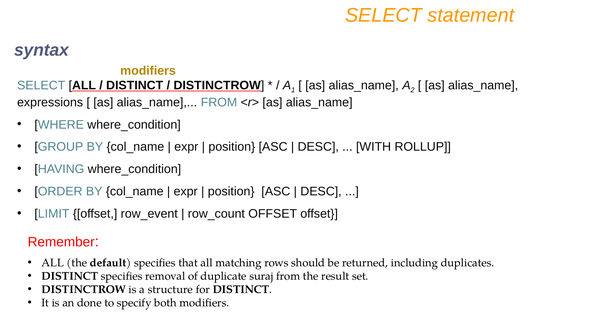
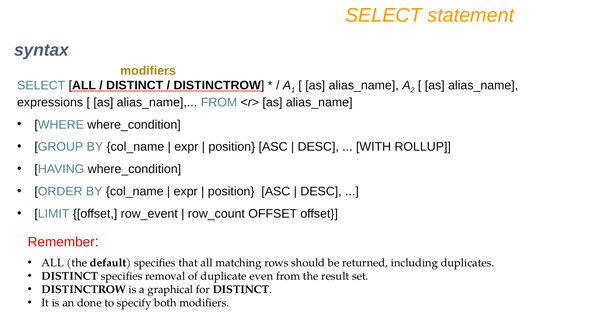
suraj: suraj -> even (261, 276)
structure: structure -> graphical (170, 289)
